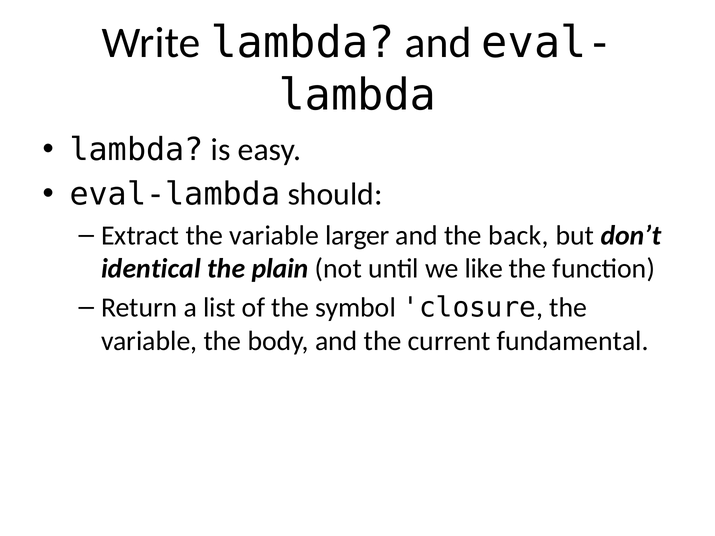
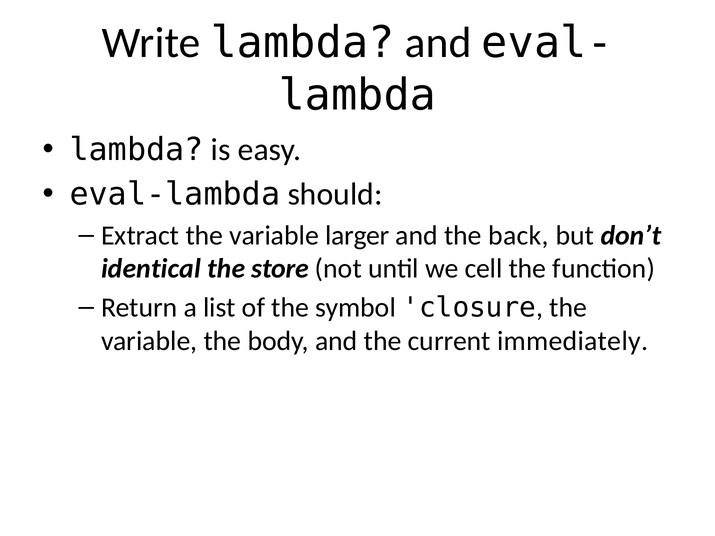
plain: plain -> store (280, 269)
like: like -> cell (484, 269)
fundamental: fundamental -> immediately (573, 341)
